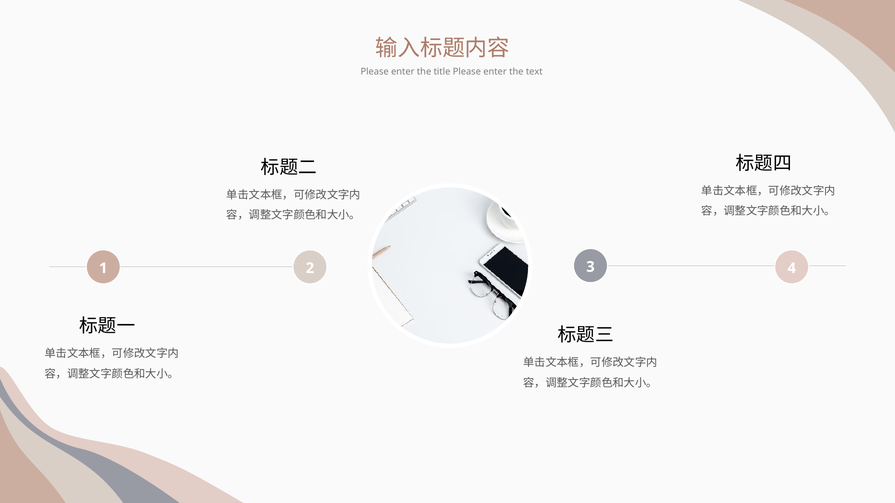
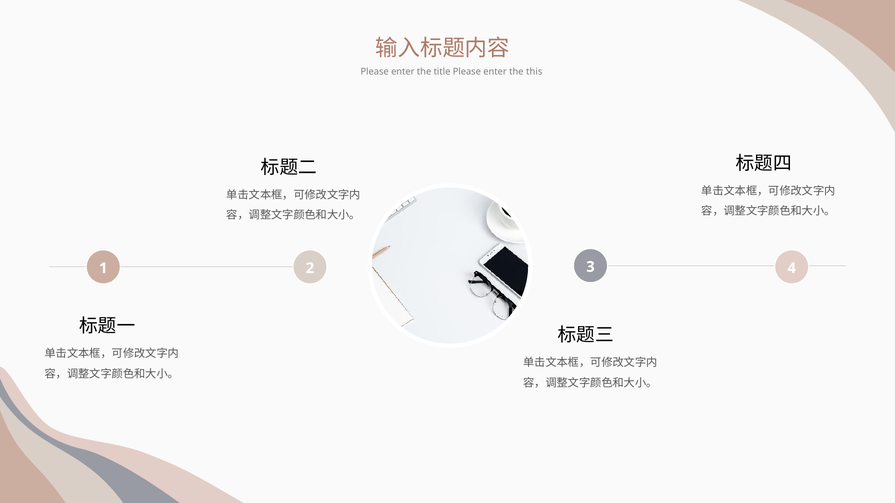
text: text -> this (534, 72)
